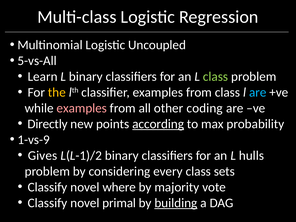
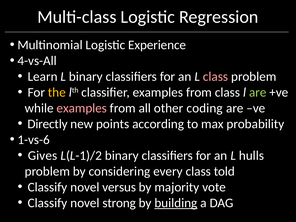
Uncoupled: Uncoupled -> Experience (157, 45)
5-vs-All: 5-vs-All -> 4-vs-All (37, 61)
class colour: light green -> pink (216, 77)
are colour: light blue -> light green (258, 92)
according underline: present -> none (158, 124)
1-vs-9: 1-vs-9 -> 1-vs-6 (34, 140)
sets: sets -> told (224, 171)
where: where -> versus (119, 187)
primal: primal -> strong (119, 203)
